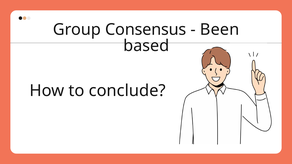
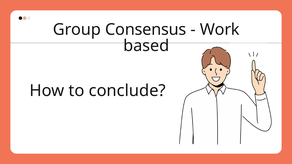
Been: Been -> Work (220, 30)
